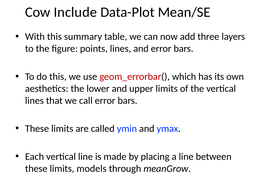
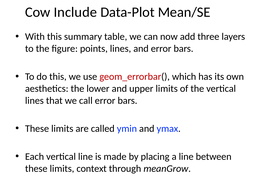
models: models -> context (92, 168)
